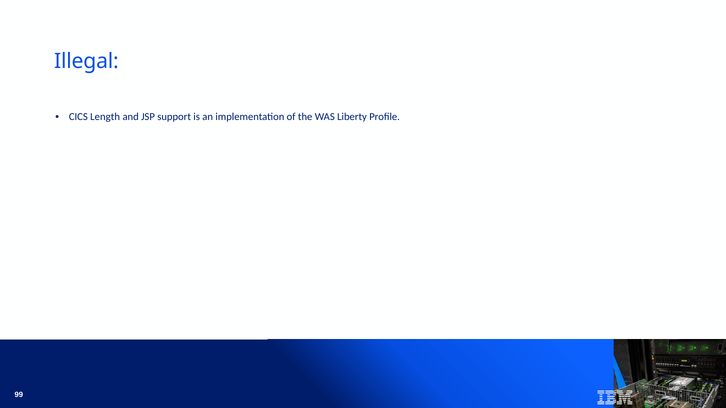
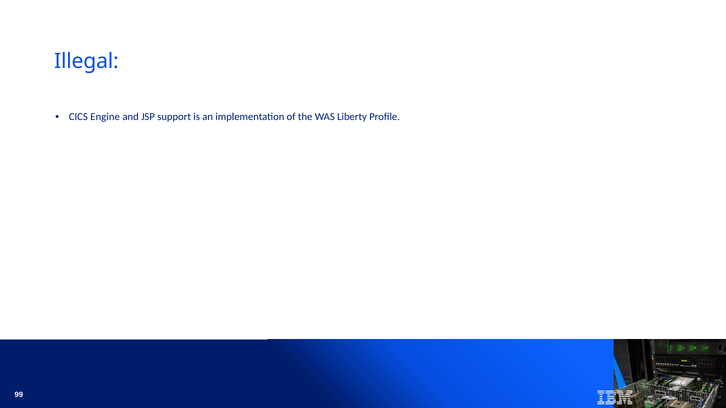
Length: Length -> Engine (105, 117)
